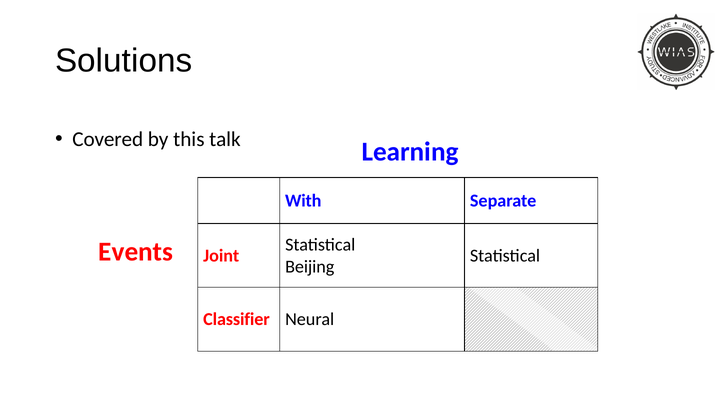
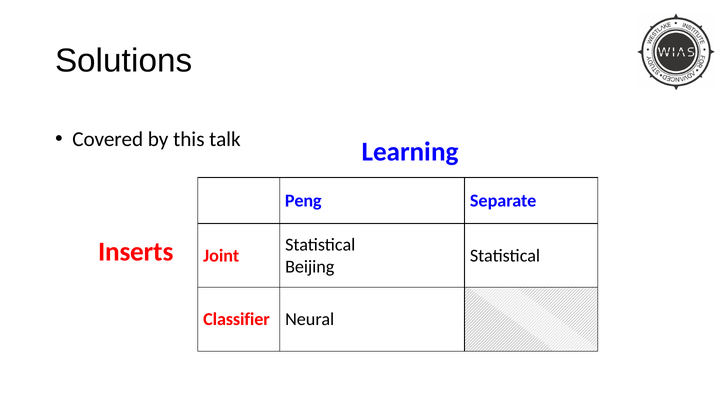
With: With -> Peng (303, 201)
Events: Events -> Inserts (136, 252)
